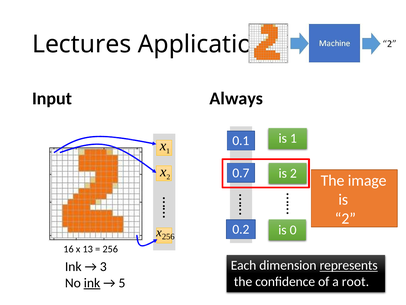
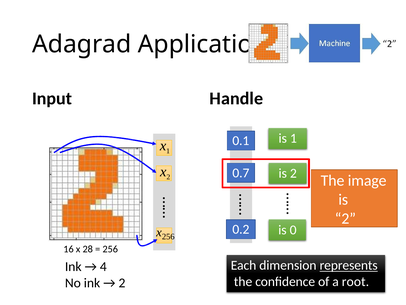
Lectures: Lectures -> Adagrad (82, 44)
Always: Always -> Handle (236, 99)
13: 13 -> 28 (88, 249)
3: 3 -> 4 (103, 266)
ink underline: present -> none (92, 283)
5: 5 -> 2 (122, 283)
